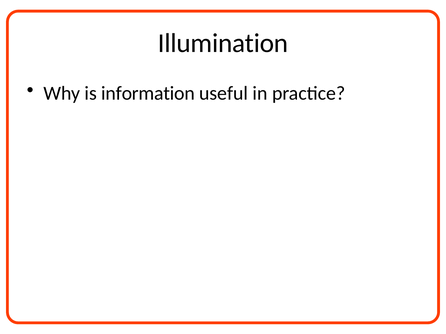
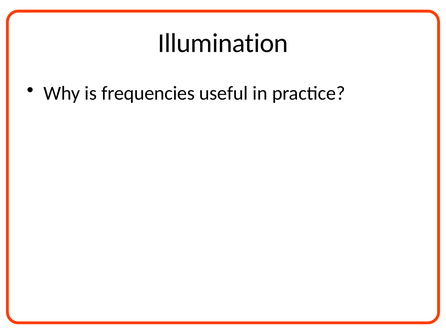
information: information -> frequencies (148, 94)
